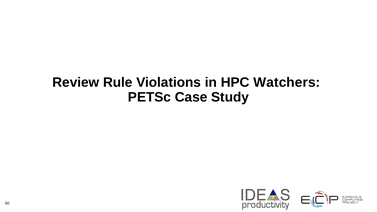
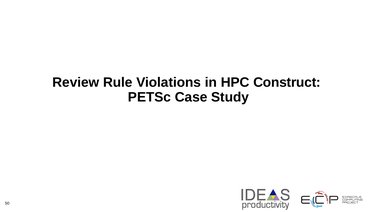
Watchers: Watchers -> Construct (287, 82)
